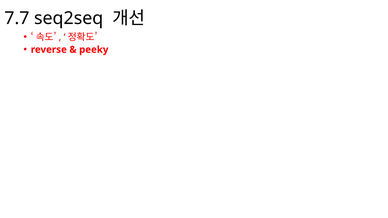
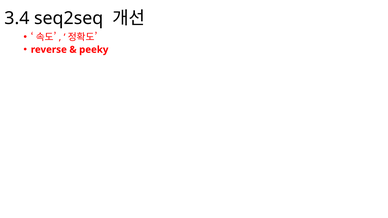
7.7: 7.7 -> 3.4 (17, 18)
